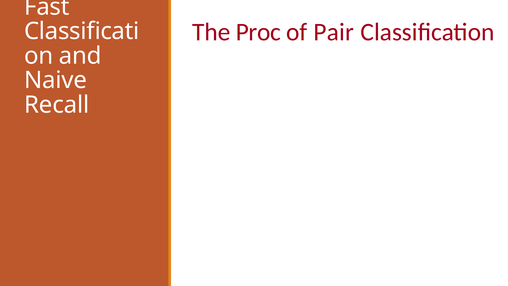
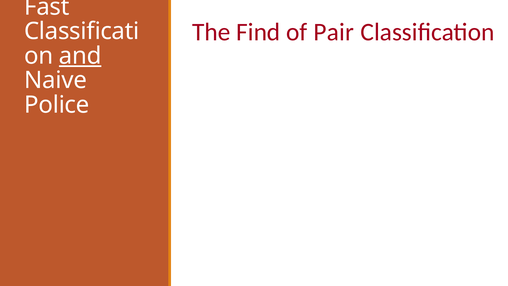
Proc: Proc -> Find (258, 32)
and underline: none -> present (80, 56)
Recall: Recall -> Police (57, 105)
